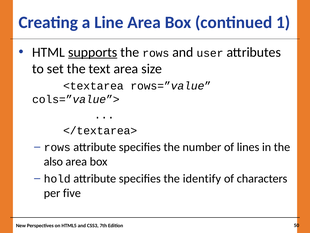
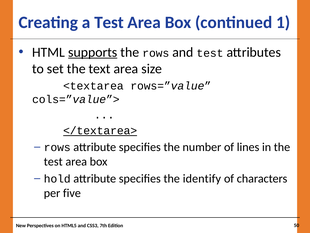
a Line: Line -> Test (109, 22)
and user: user -> test (210, 53)
</textarea> underline: none -> present (100, 130)
also: also -> test (53, 161)
